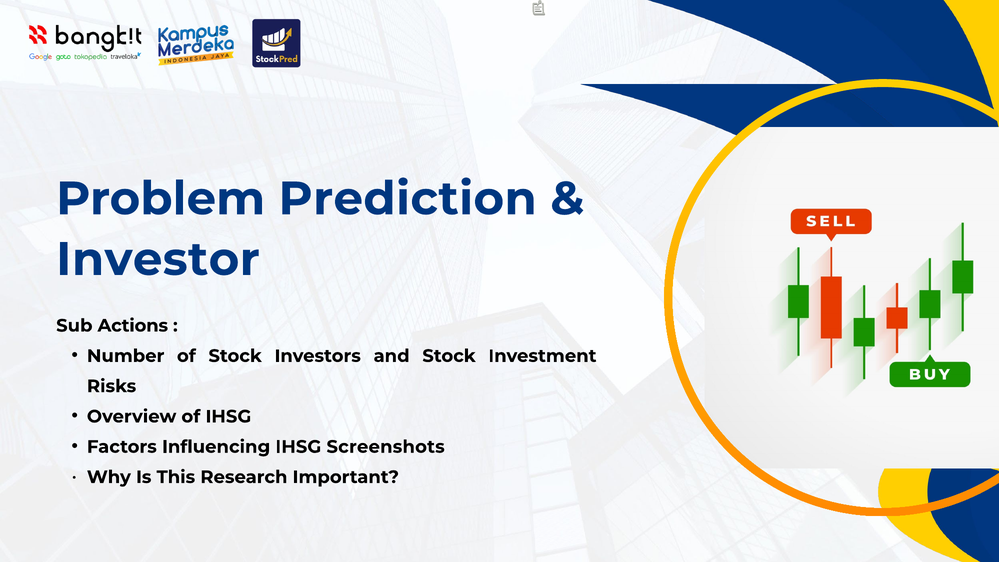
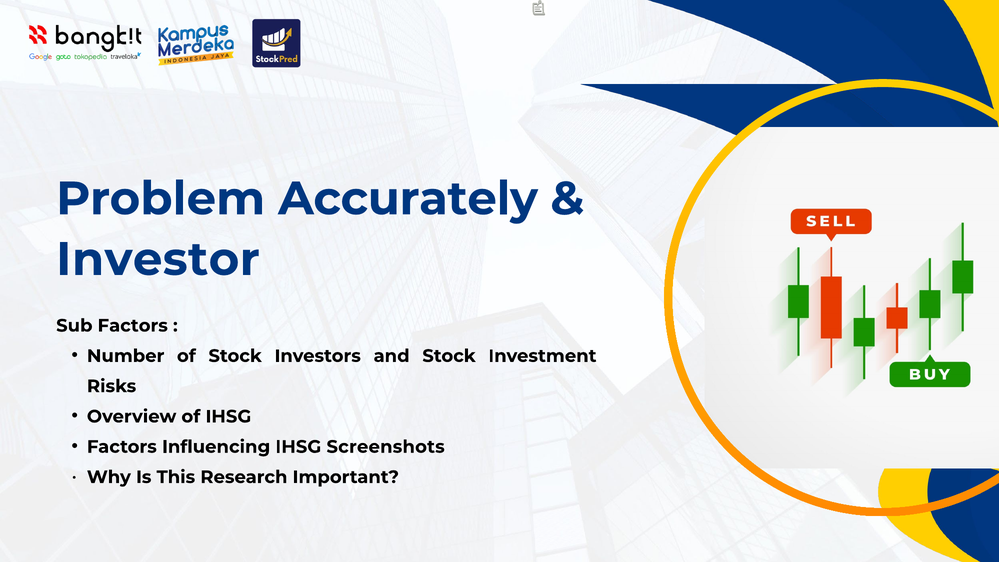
Prediction: Prediction -> Accurately (408, 199)
Sub Actions: Actions -> Factors (133, 326)
